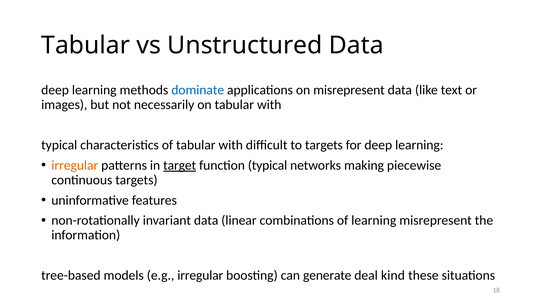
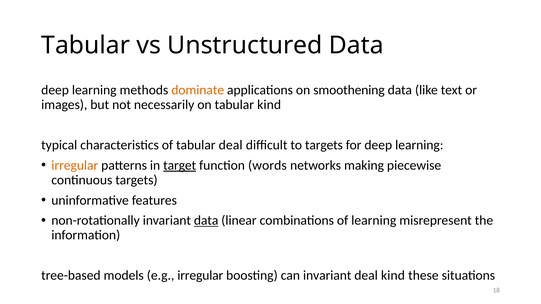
dominate colour: blue -> orange (198, 90)
on misrepresent: misrepresent -> smoothening (349, 90)
on tabular with: with -> kind (269, 105)
of tabular with: with -> deal (231, 145)
function typical: typical -> words (267, 166)
data underline: none -> present (206, 221)
can generate: generate -> invariant (327, 276)
